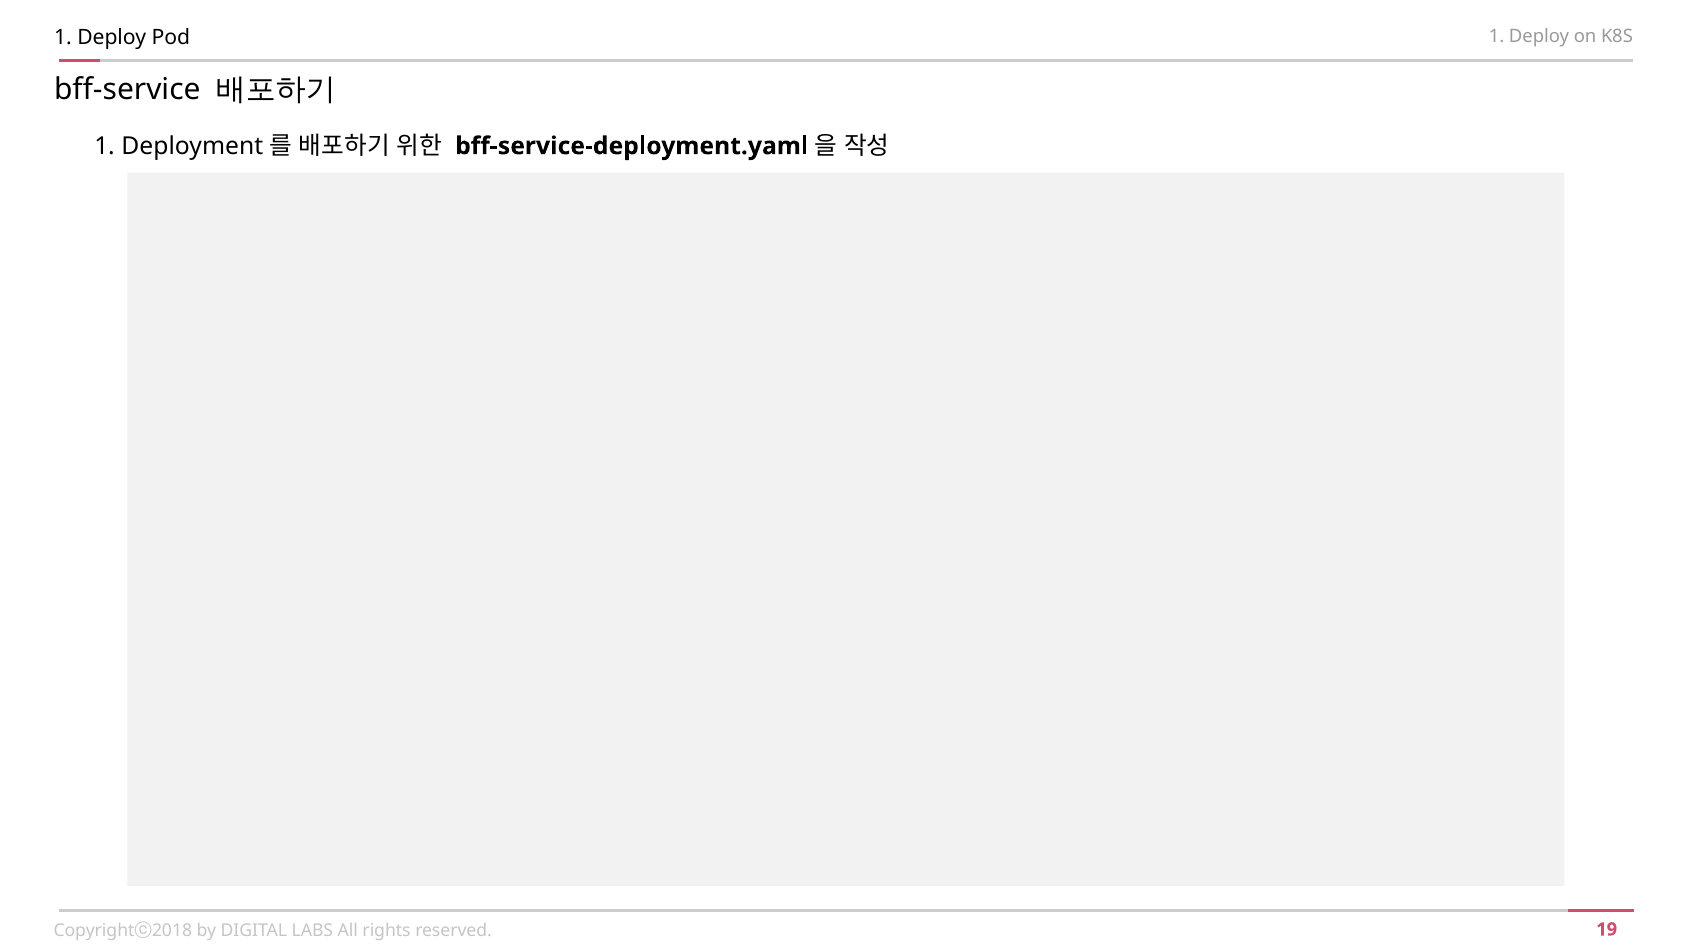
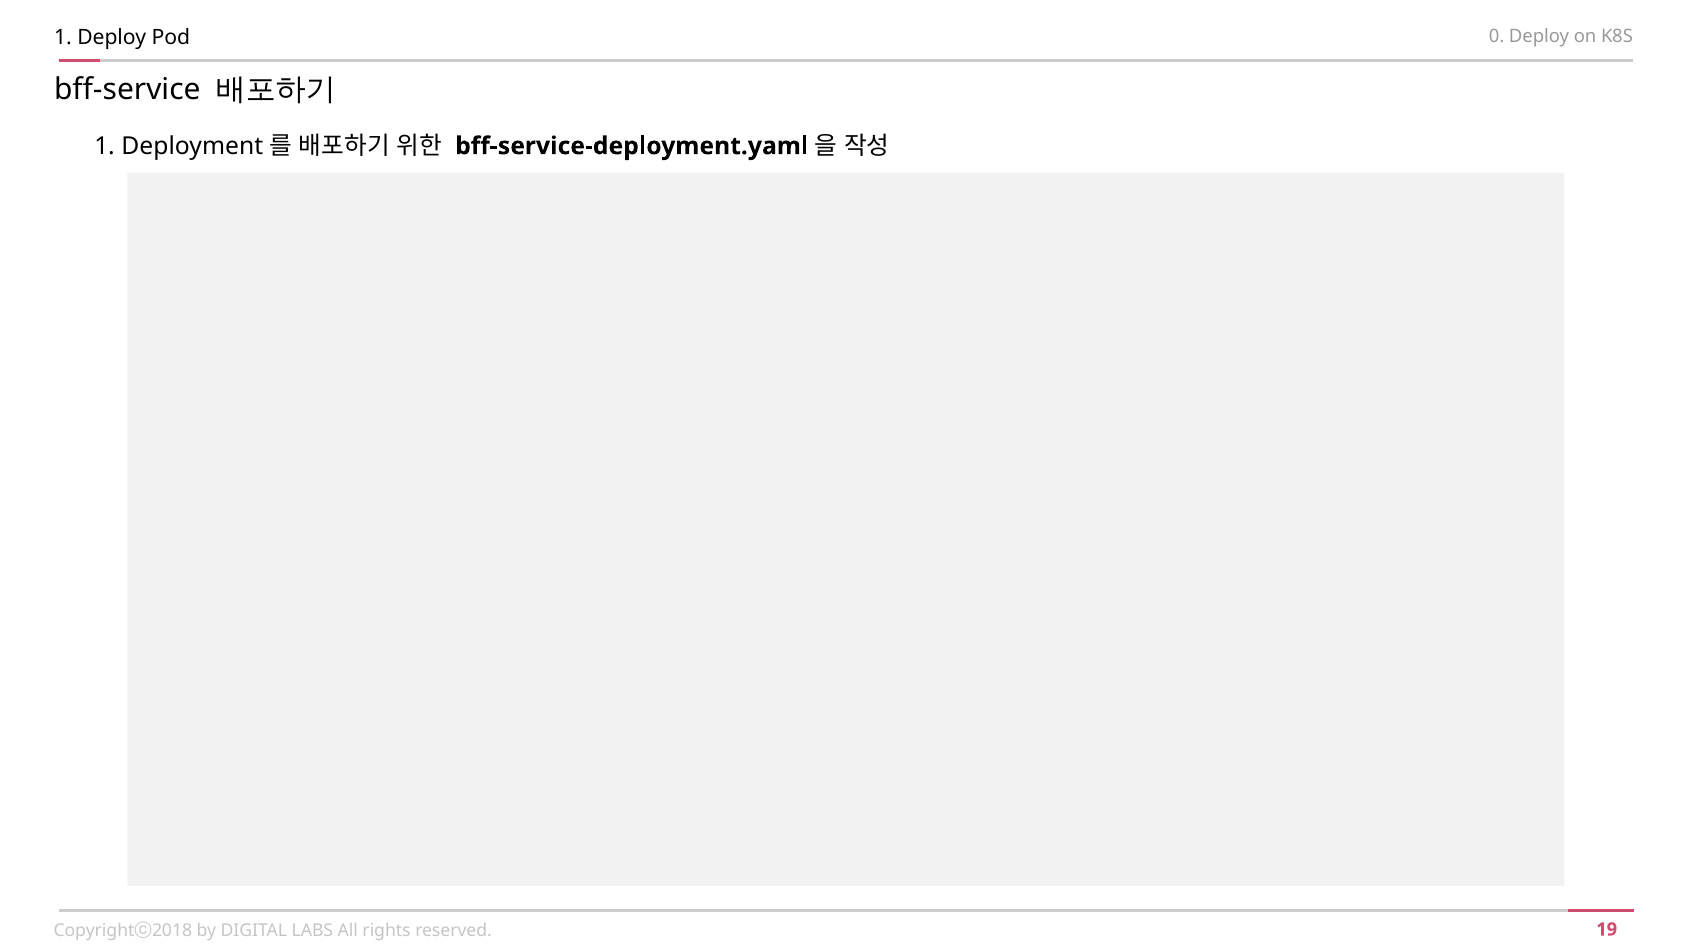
Pod 1: 1 -> 0 (1497, 36)
